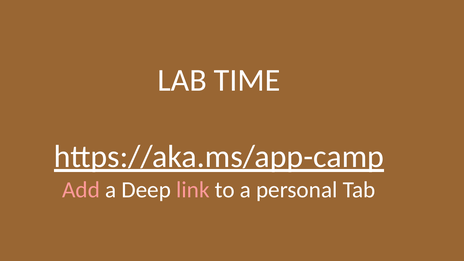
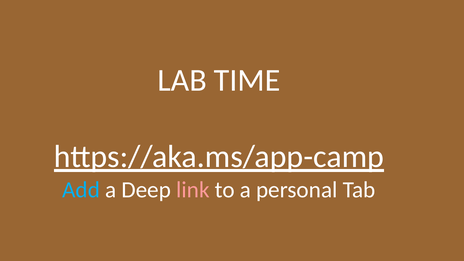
Add colour: pink -> light blue (81, 190)
